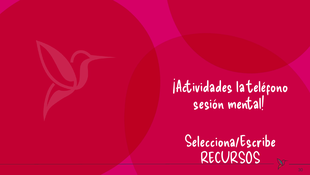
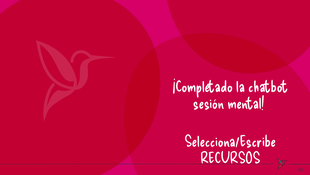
¡Actividades: ¡Actividades -> ¡Completado (203, 87)
teléfono: teléfono -> chatbot (268, 87)
